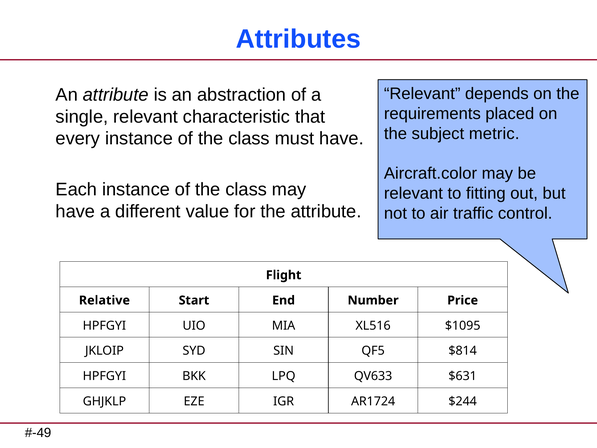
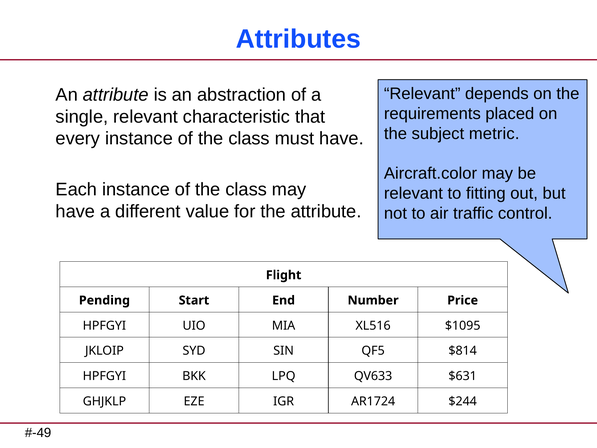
Relative: Relative -> Pending (104, 300)
